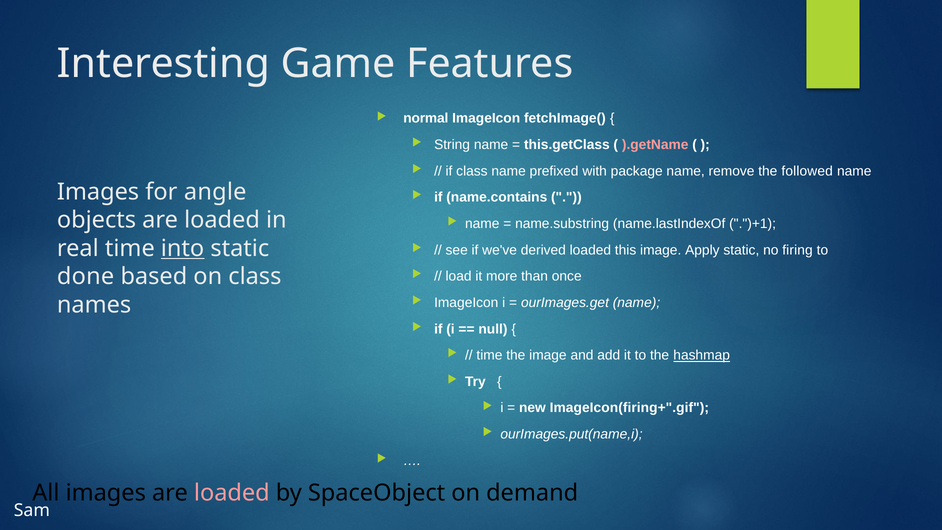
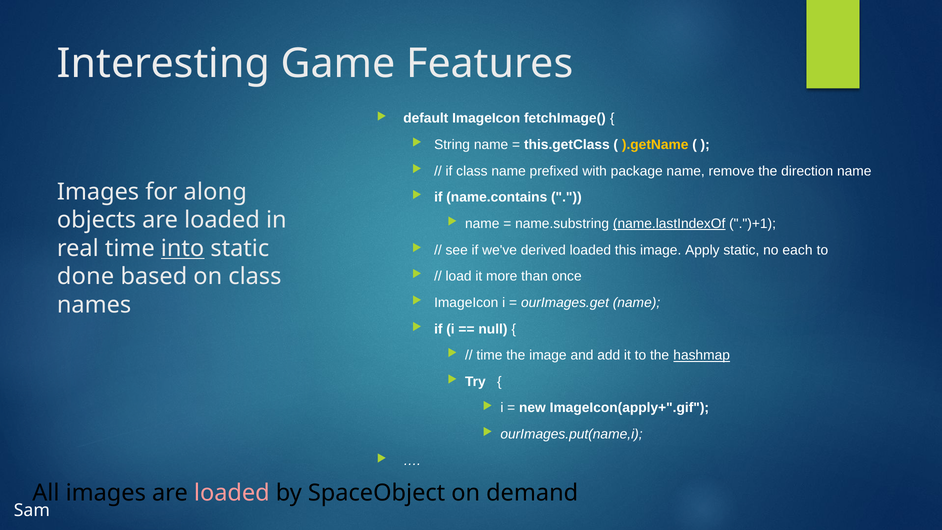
normal: normal -> default (426, 118)
).getName colour: pink -> yellow (655, 145)
followed: followed -> direction (807, 171)
angle: angle -> along (215, 192)
name.lastIndexOf underline: none -> present (669, 224)
firing: firing -> each (798, 250)
ImageIcon(firing+".gif: ImageIcon(firing+".gif -> ImageIcon(apply+".gif (629, 408)
